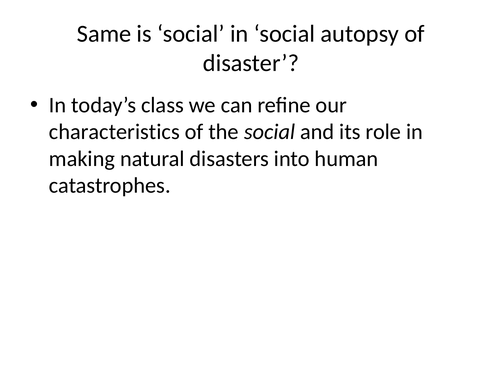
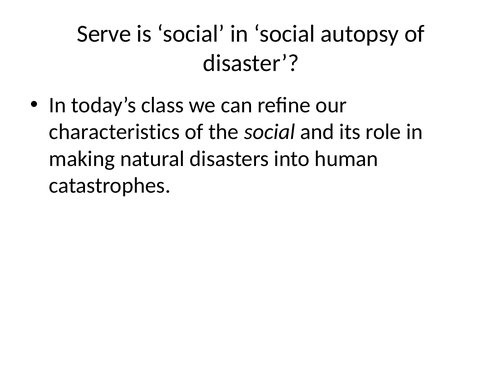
Same: Same -> Serve (104, 34)
